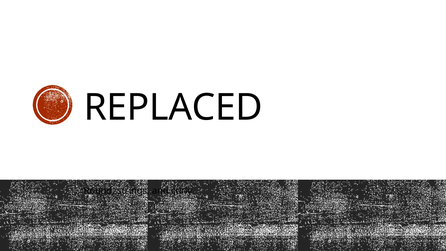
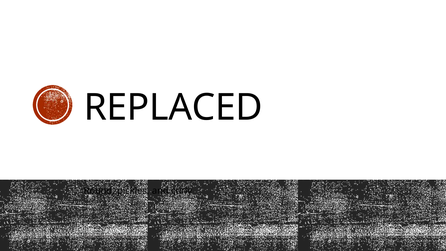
strings: strings -> pickles (133, 191)
